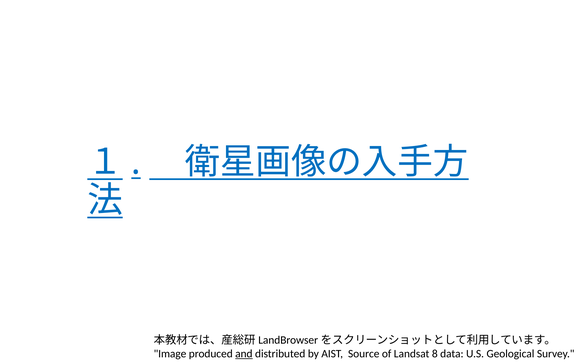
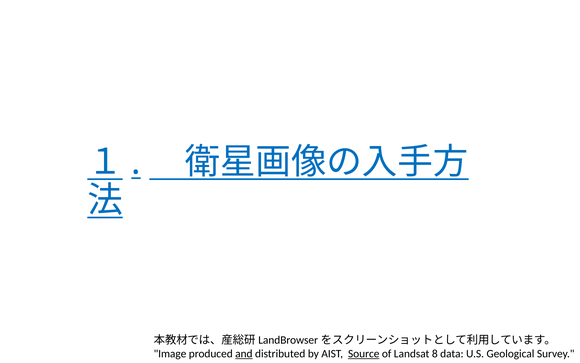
Source underline: none -> present (364, 353)
